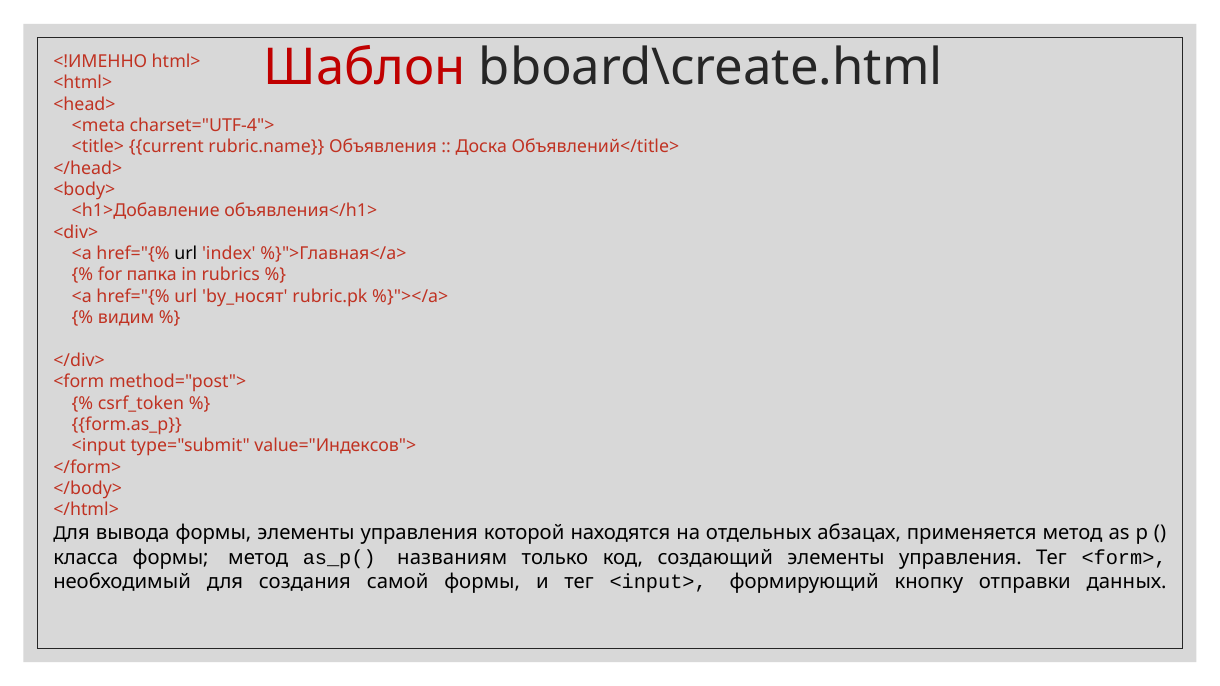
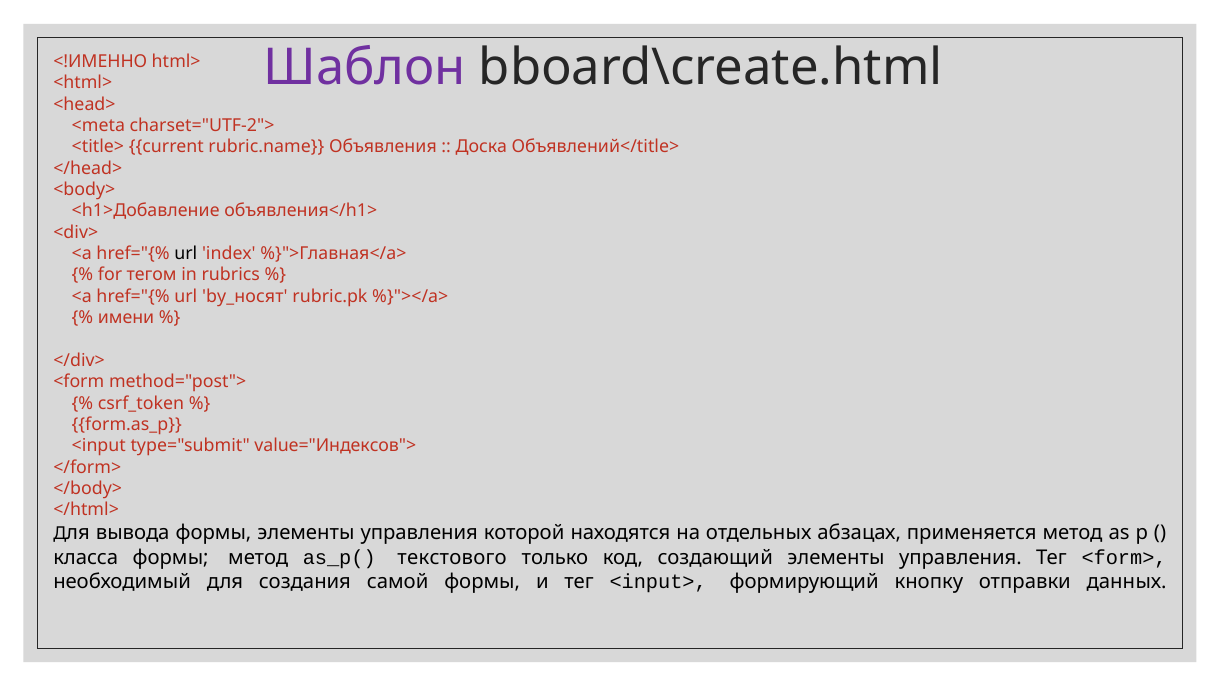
Шаблон colour: red -> purple (365, 68)
charset="UTF-4">: charset="UTF-4"> -> charset="UTF-2"> (202, 126)
папка: папка -> тегом (152, 275)
видим: видим -> имени (126, 318)
названиям: названиям -> текстового (452, 558)
